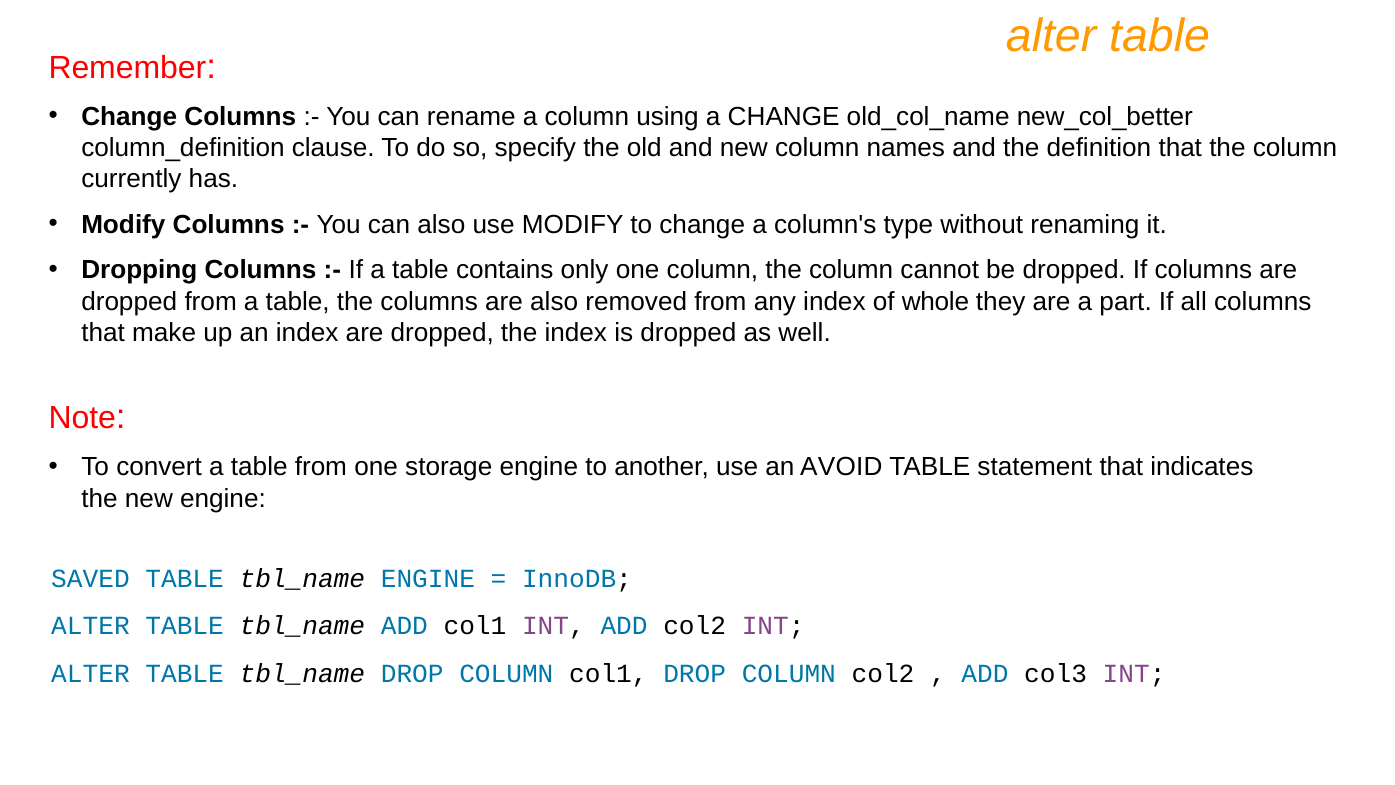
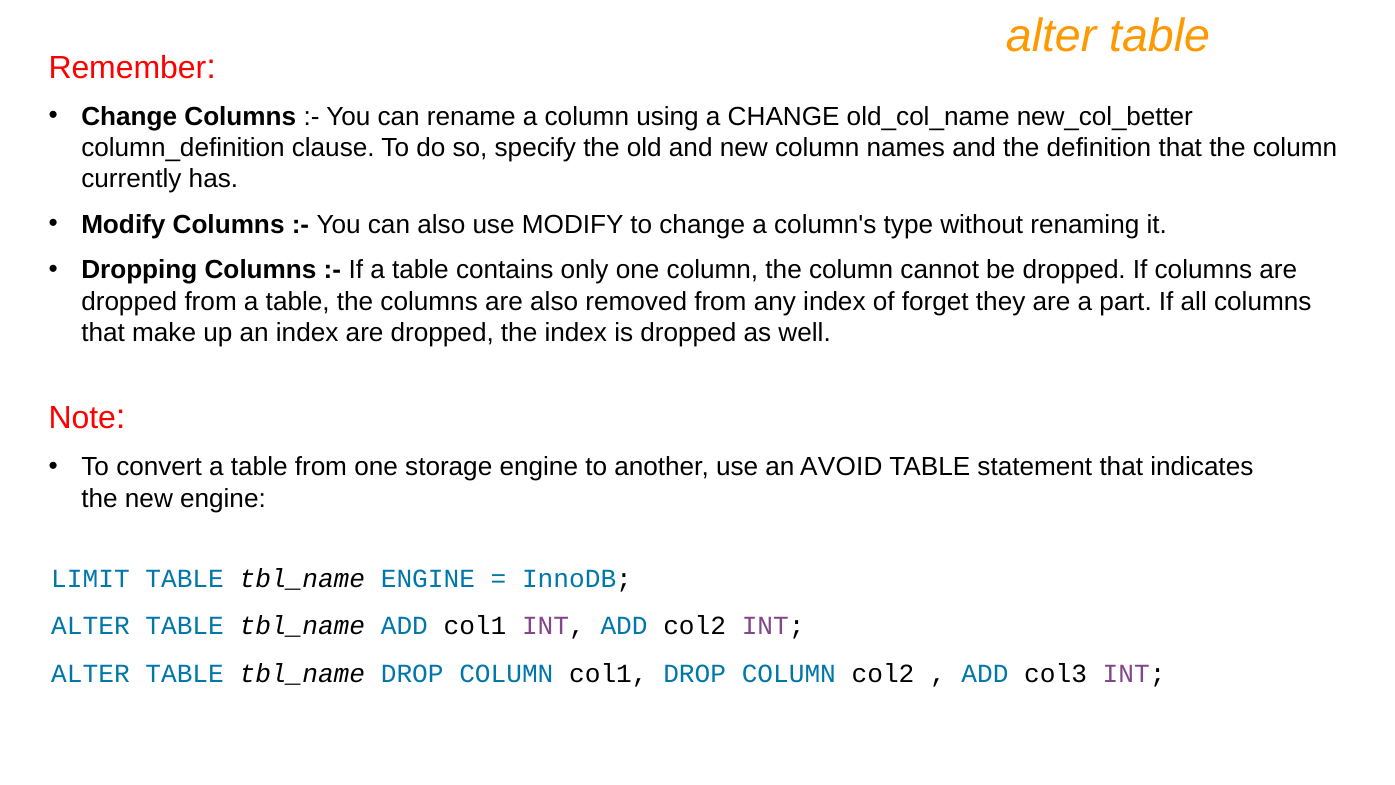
whole: whole -> forget (935, 301)
SAVED: SAVED -> LIMIT (90, 579)
